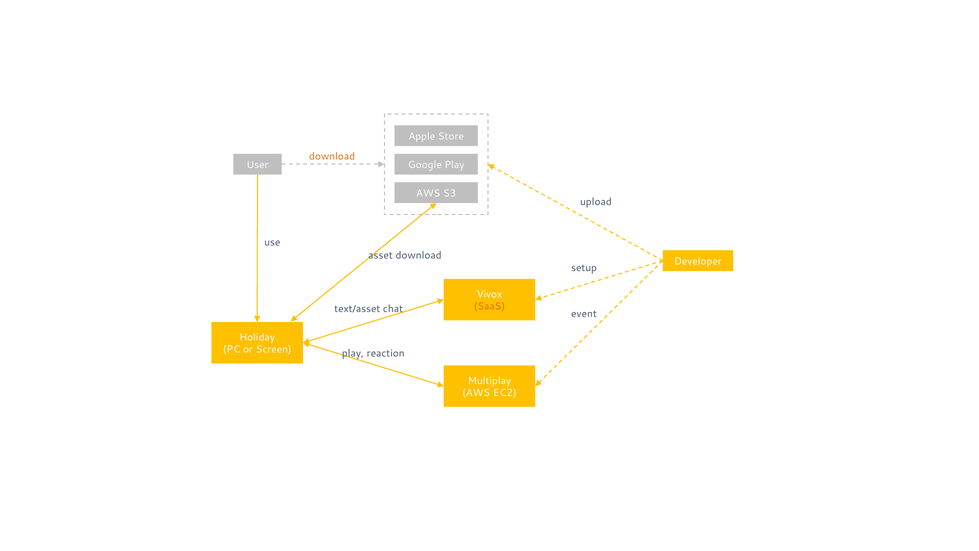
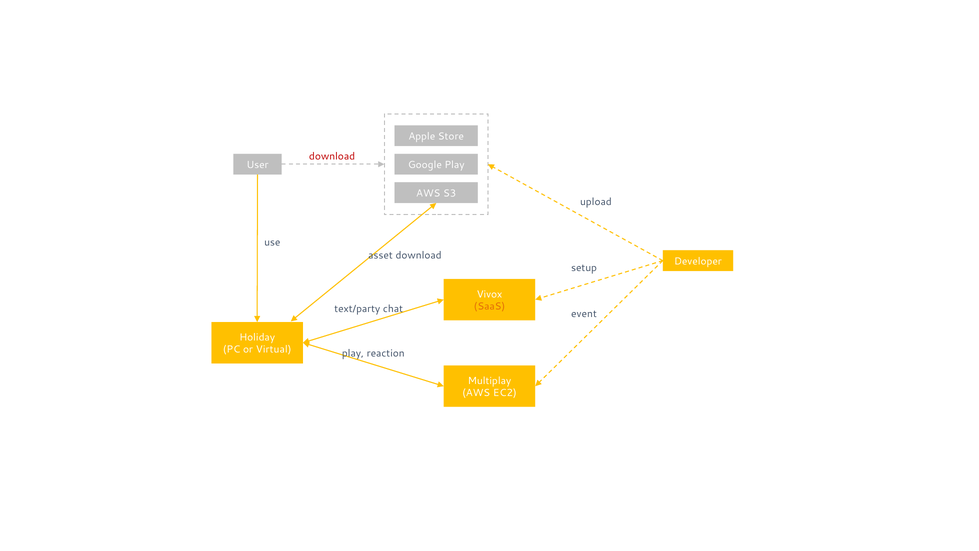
download colour: orange -> red (332, 156)
text/asset: text/asset -> text/party (357, 309)
Screen: Screen -> Virtual (274, 349)
